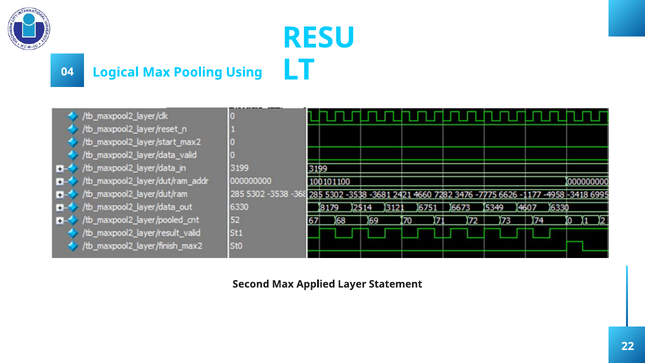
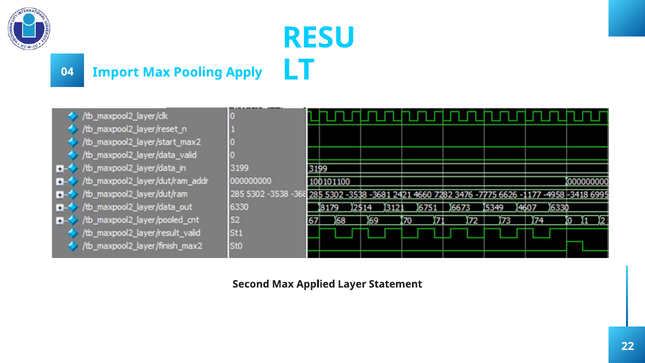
Logical: Logical -> Import (116, 72)
Using: Using -> Apply (244, 72)
